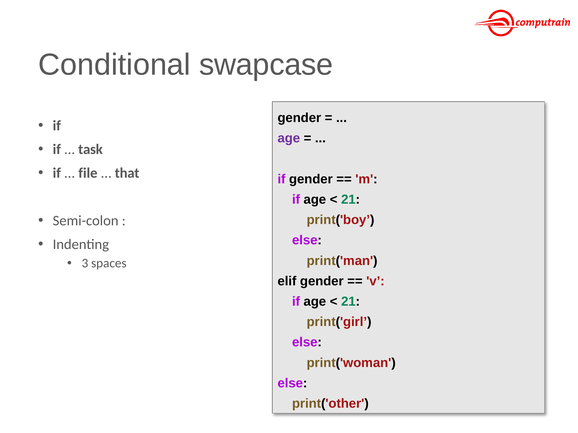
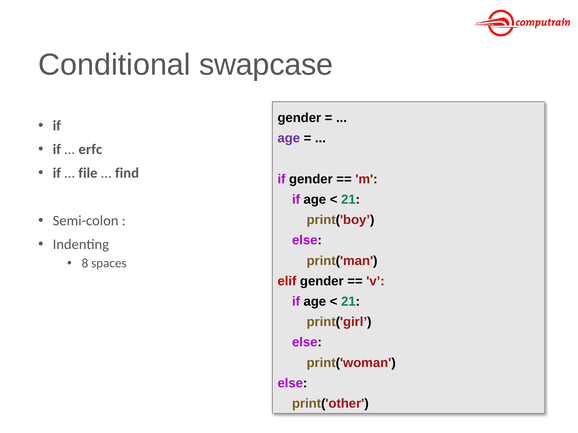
task: task -> erfc (90, 150)
that: that -> find (127, 173)
3: 3 -> 8 (85, 264)
elif colour: black -> red (287, 281)
